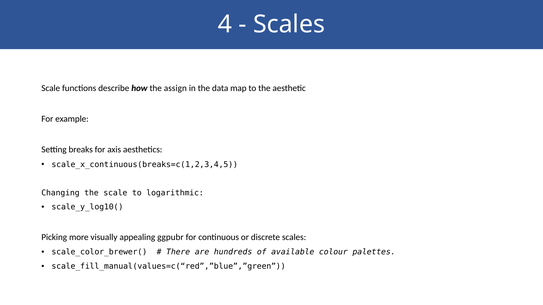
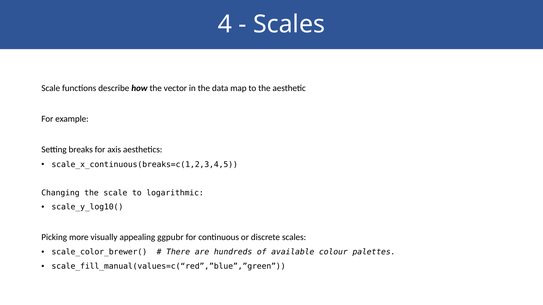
assign: assign -> vector (175, 88)
